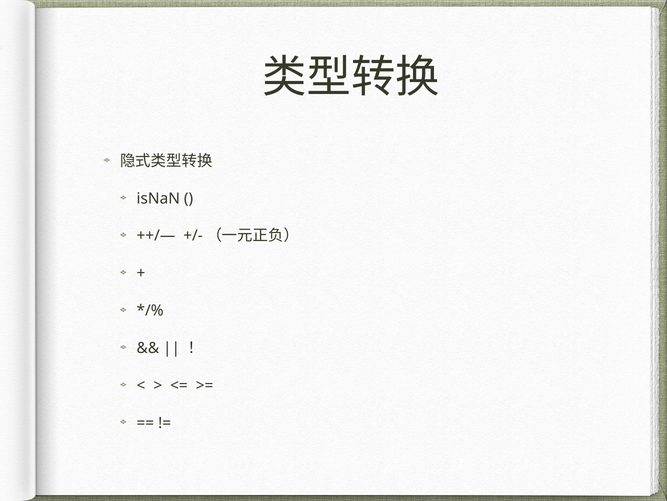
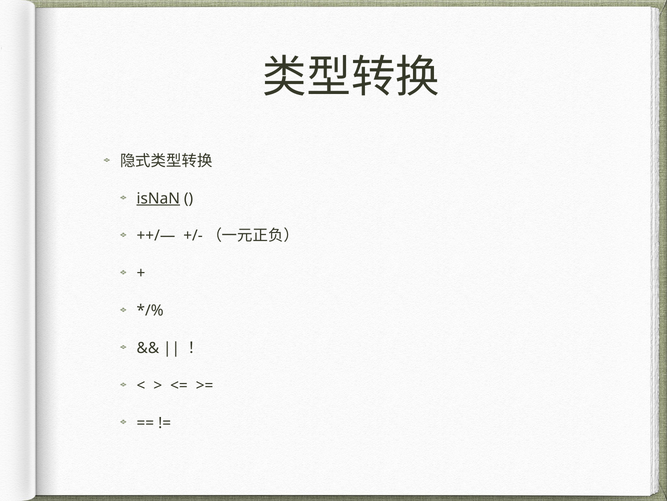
isNaN underline: none -> present (158, 198)
